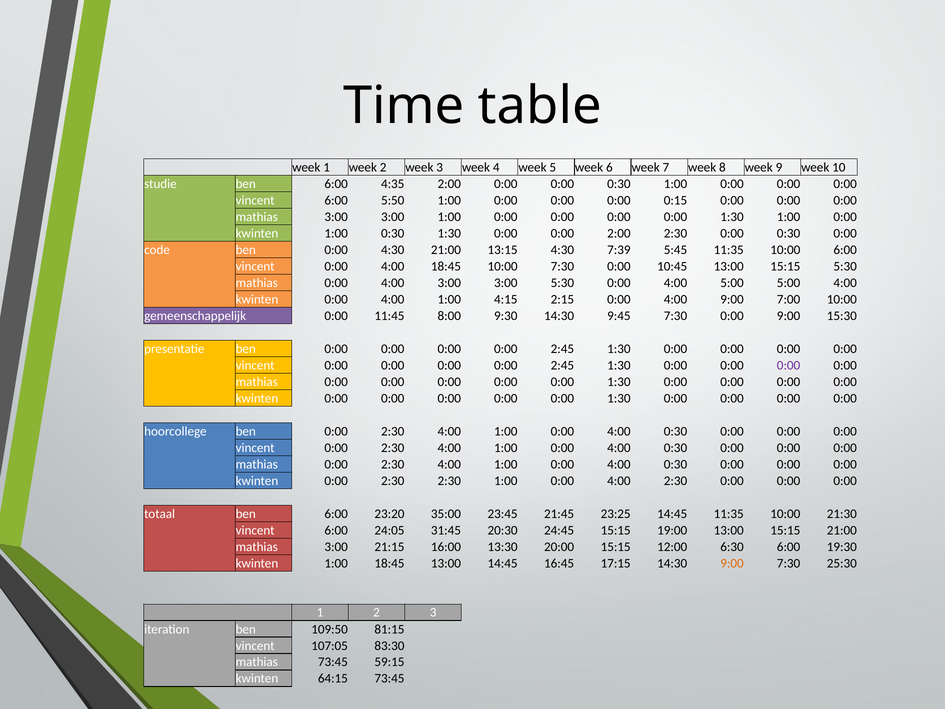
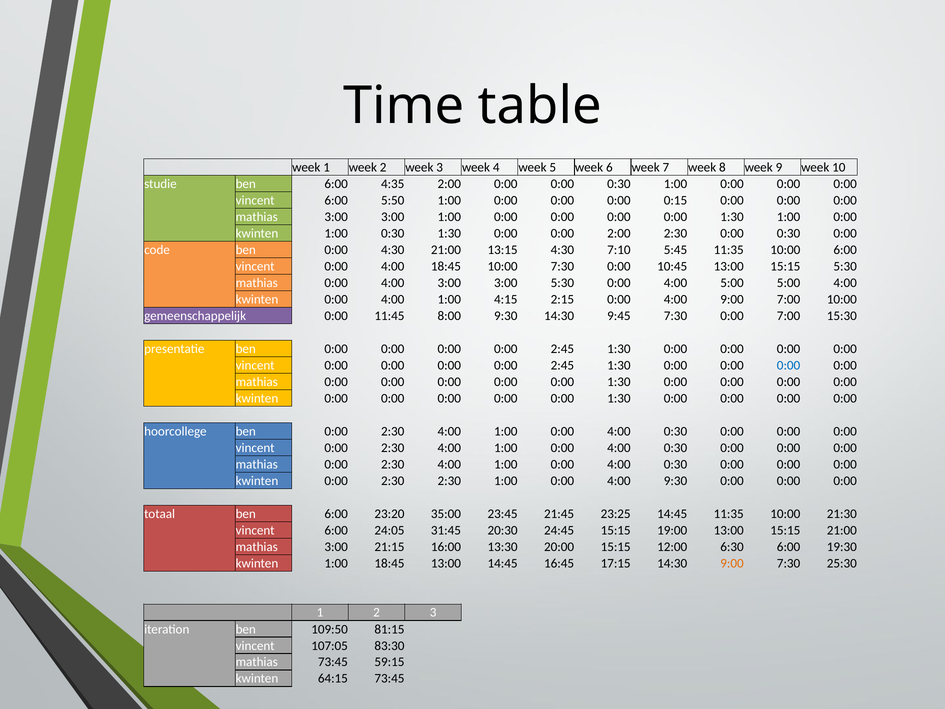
7:39: 7:39 -> 7:10 (619, 250)
0:00 9:00: 9:00 -> 7:00 (789, 316)
0:00 colour: purple -> blue (789, 365)
4:00 2:30: 2:30 -> 9:30 (675, 481)
